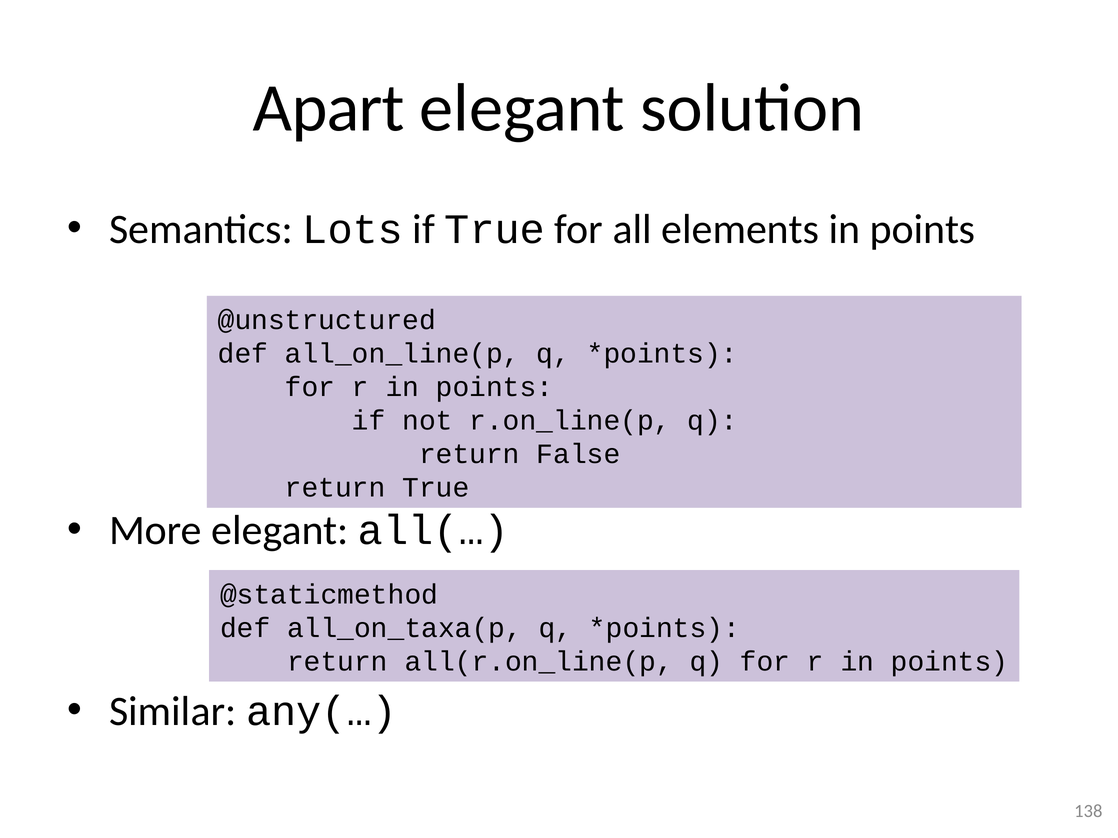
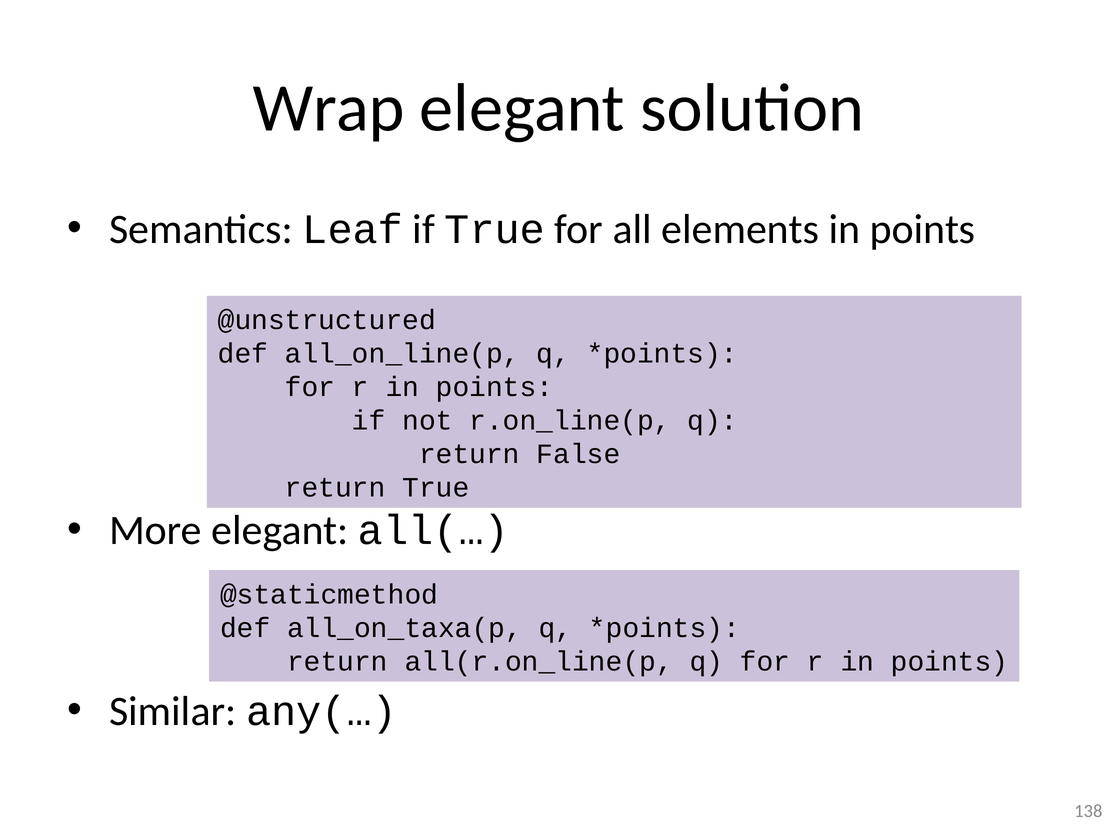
Apart: Apart -> Wrap (329, 108)
Lots: Lots -> Leaf (353, 229)
